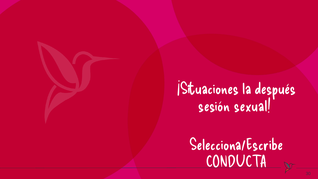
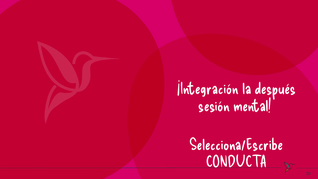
¡Situaciones: ¡Situaciones -> ¡Integración (208, 89)
sexual: sexual -> mental (252, 106)
